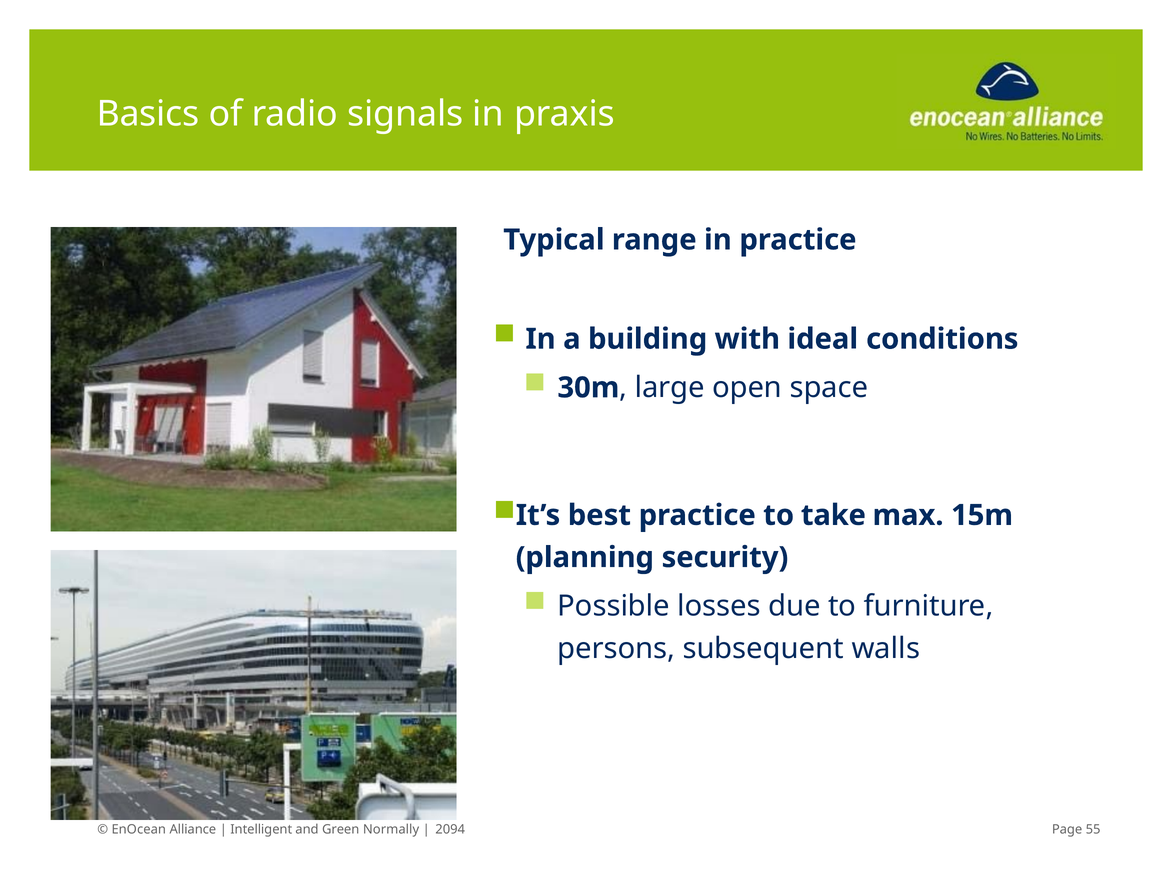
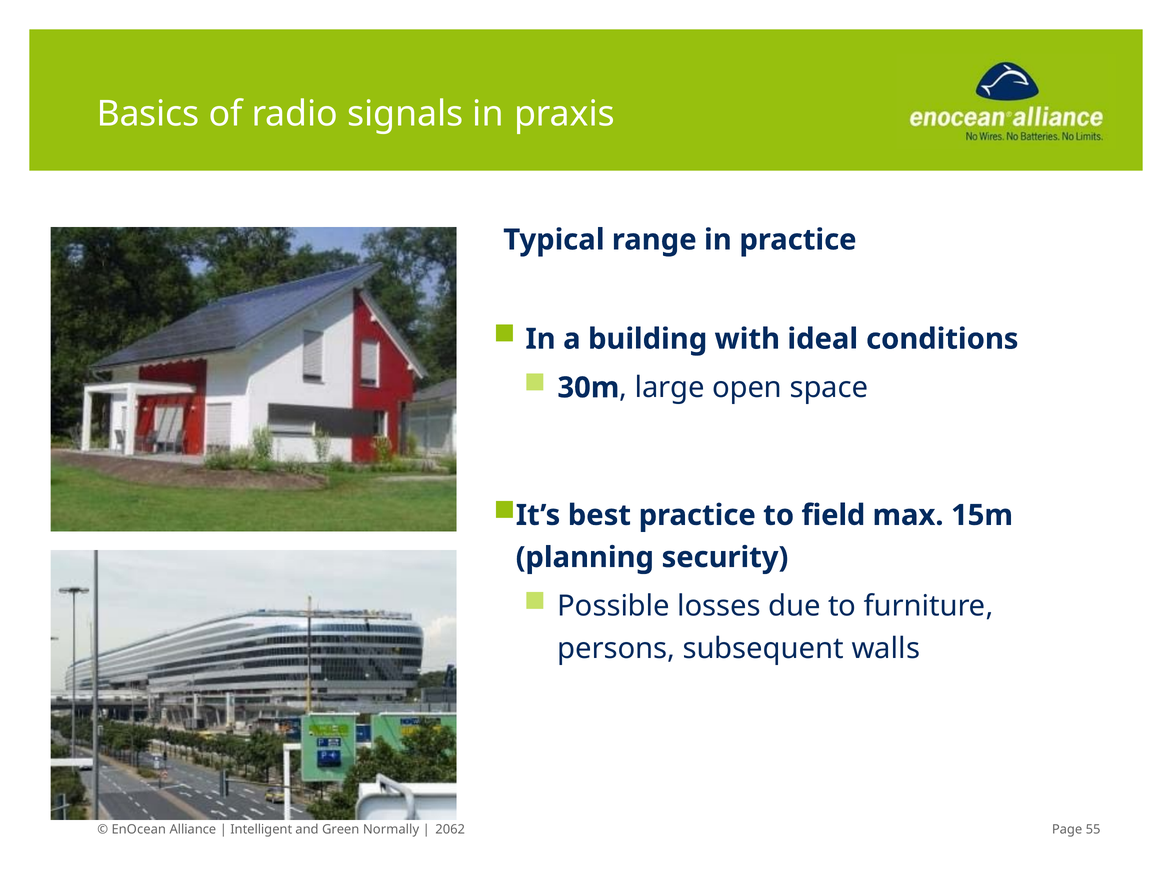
take: take -> field (833, 515)
2094: 2094 -> 2062 (450, 830)
